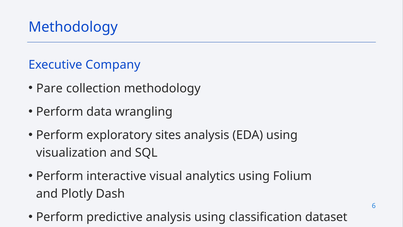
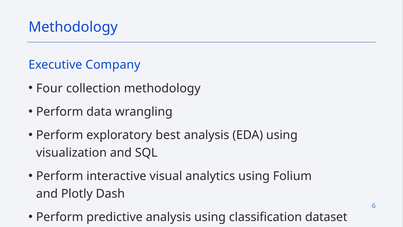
Pare: Pare -> Four (49, 88)
sites: sites -> best (168, 135)
